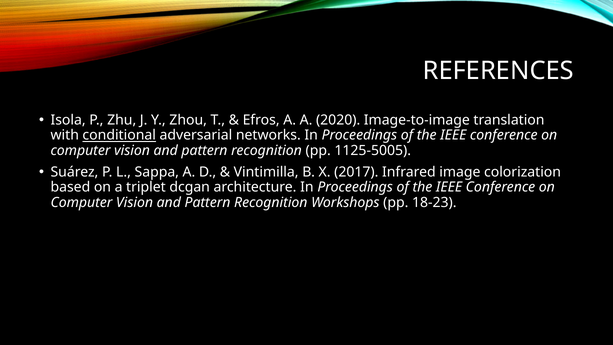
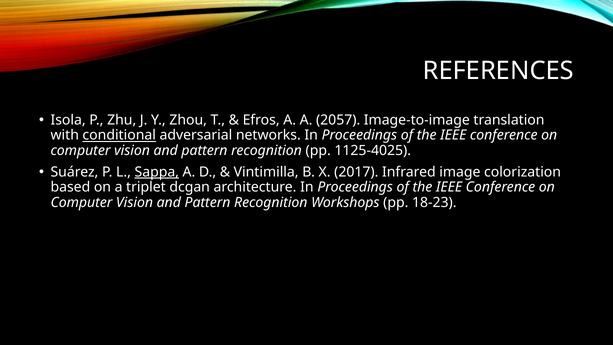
2020: 2020 -> 2057 (338, 120)
1125-5005: 1125-5005 -> 1125-4025 (373, 150)
Sappa underline: none -> present (157, 172)
